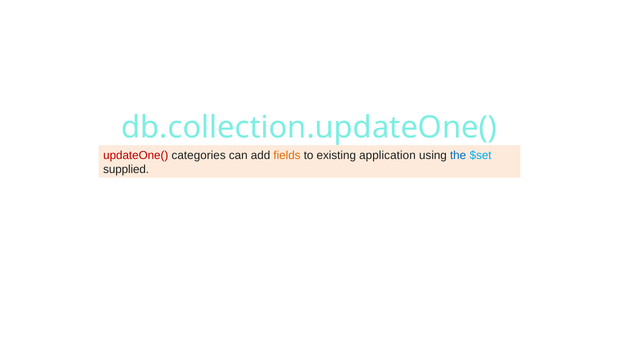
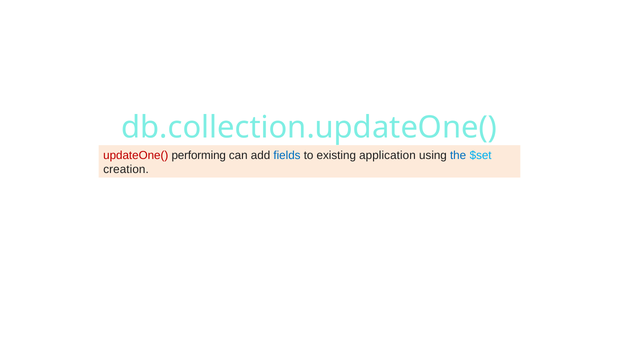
categories: categories -> performing (199, 155)
fields colour: orange -> blue (287, 155)
supplied: supplied -> creation (126, 169)
